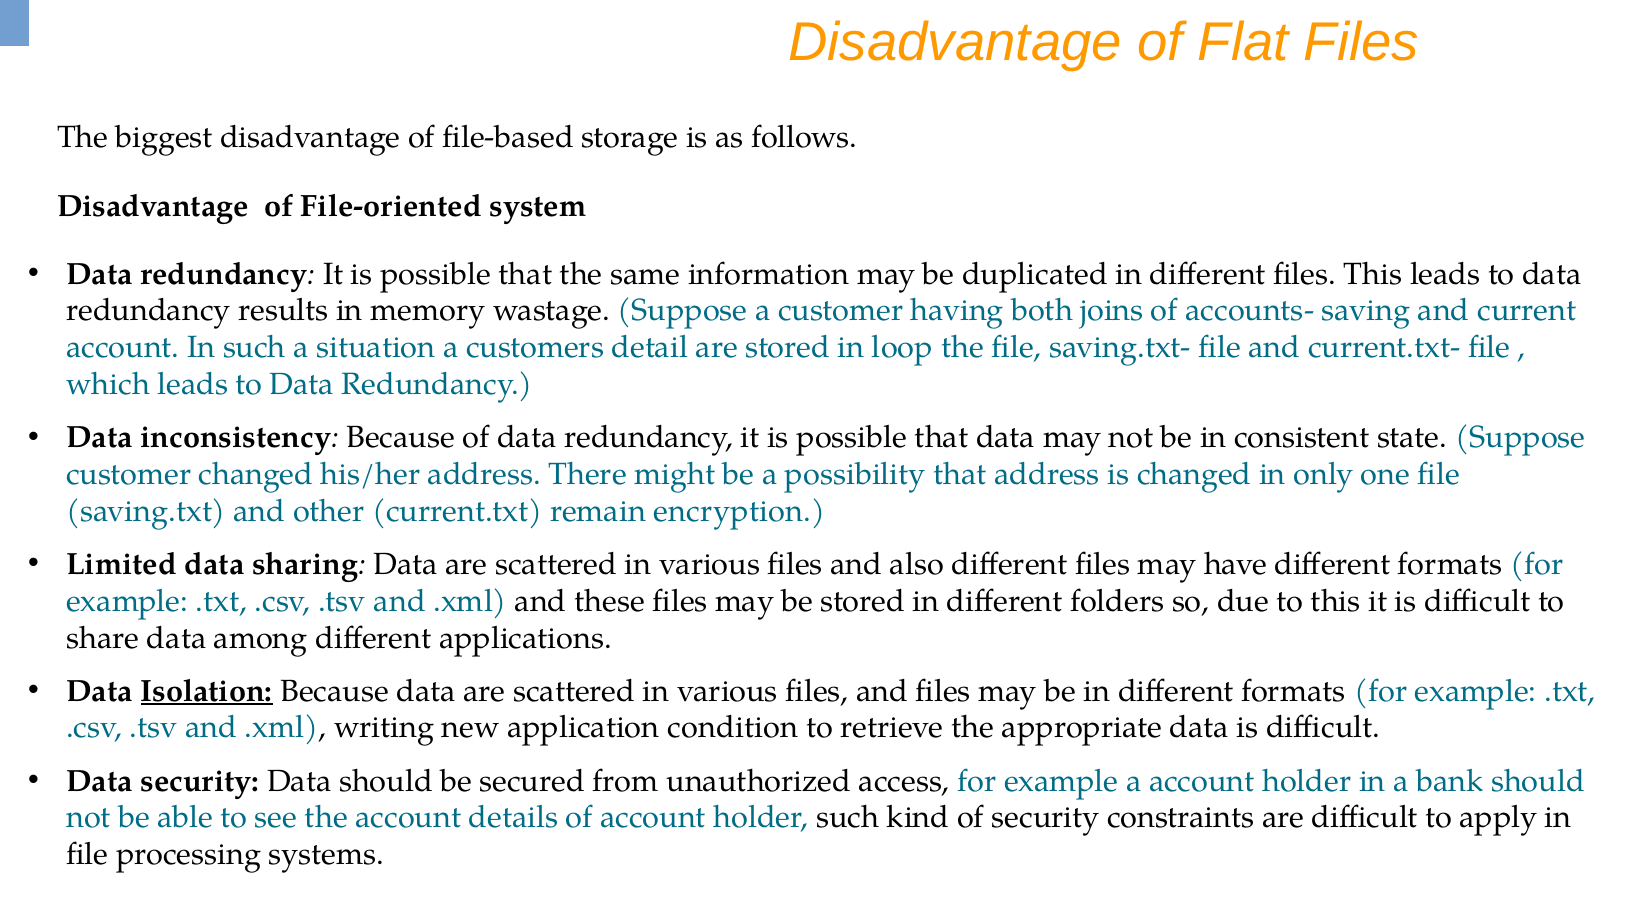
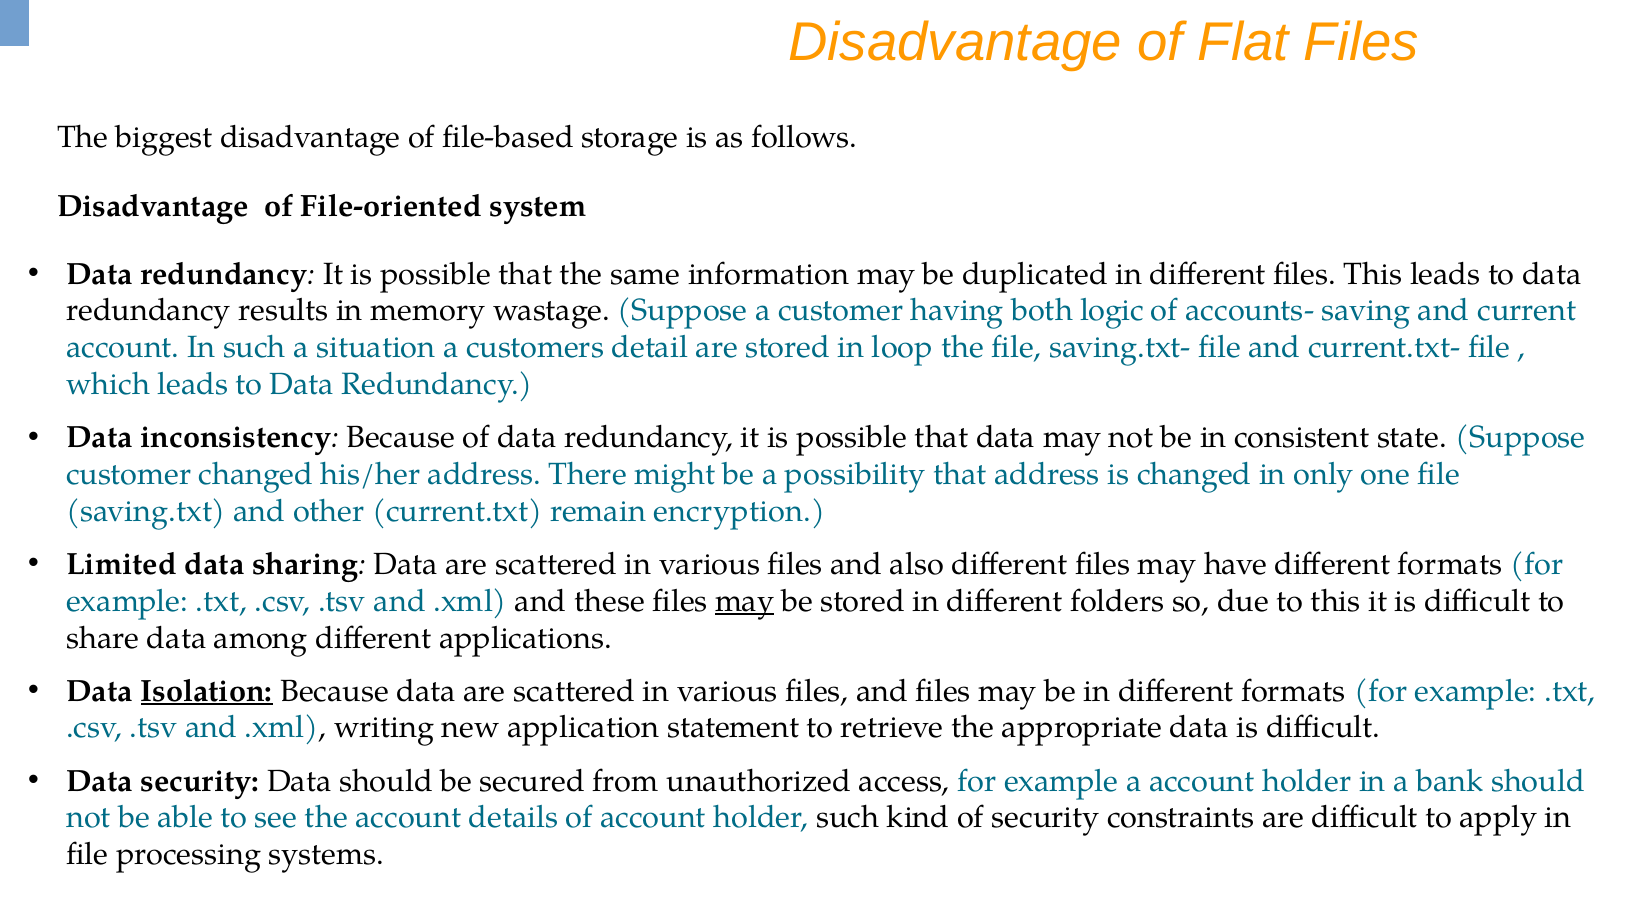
joins: joins -> logic (1112, 311)
may underline: none -> present (745, 601)
condition: condition -> statement (733, 728)
